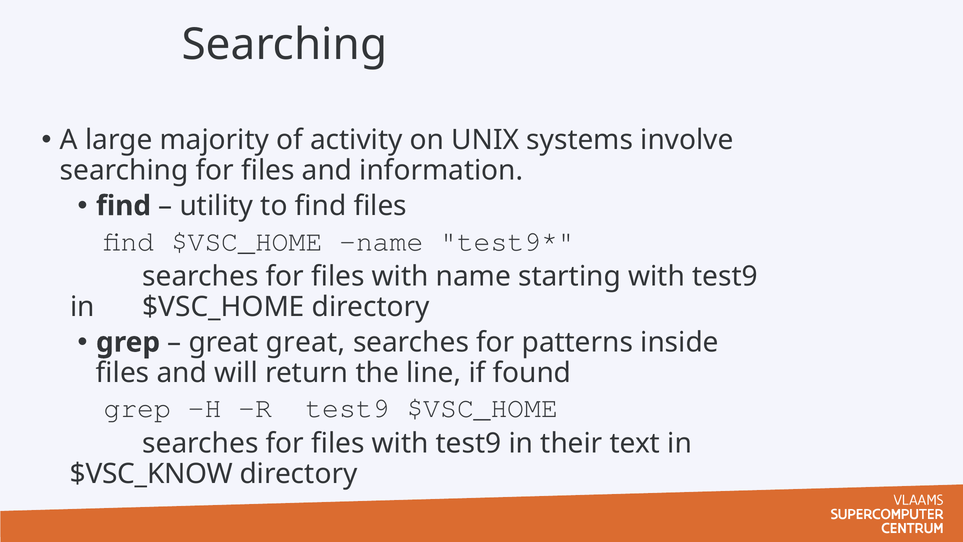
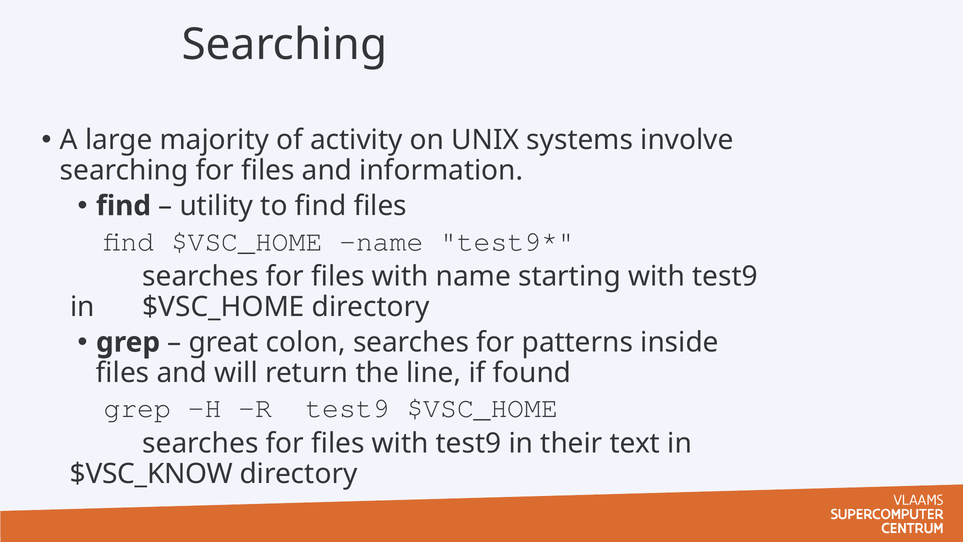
great great: great -> colon (306, 342)
